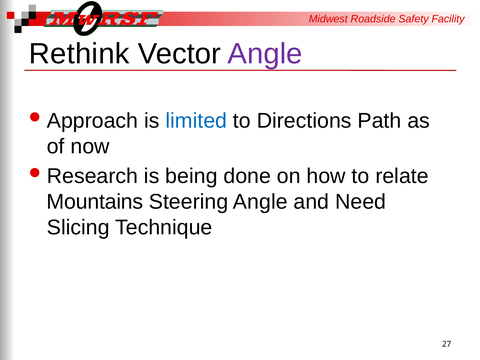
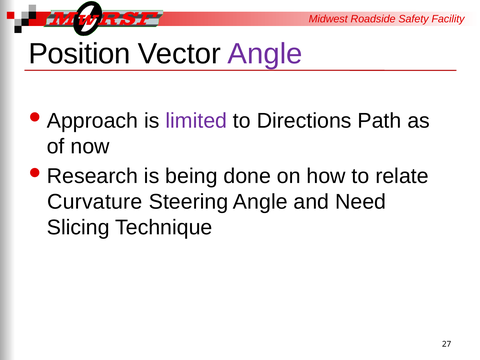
Rethink: Rethink -> Position (79, 54)
limited colour: blue -> purple (196, 121)
Mountains: Mountains -> Curvature (95, 202)
